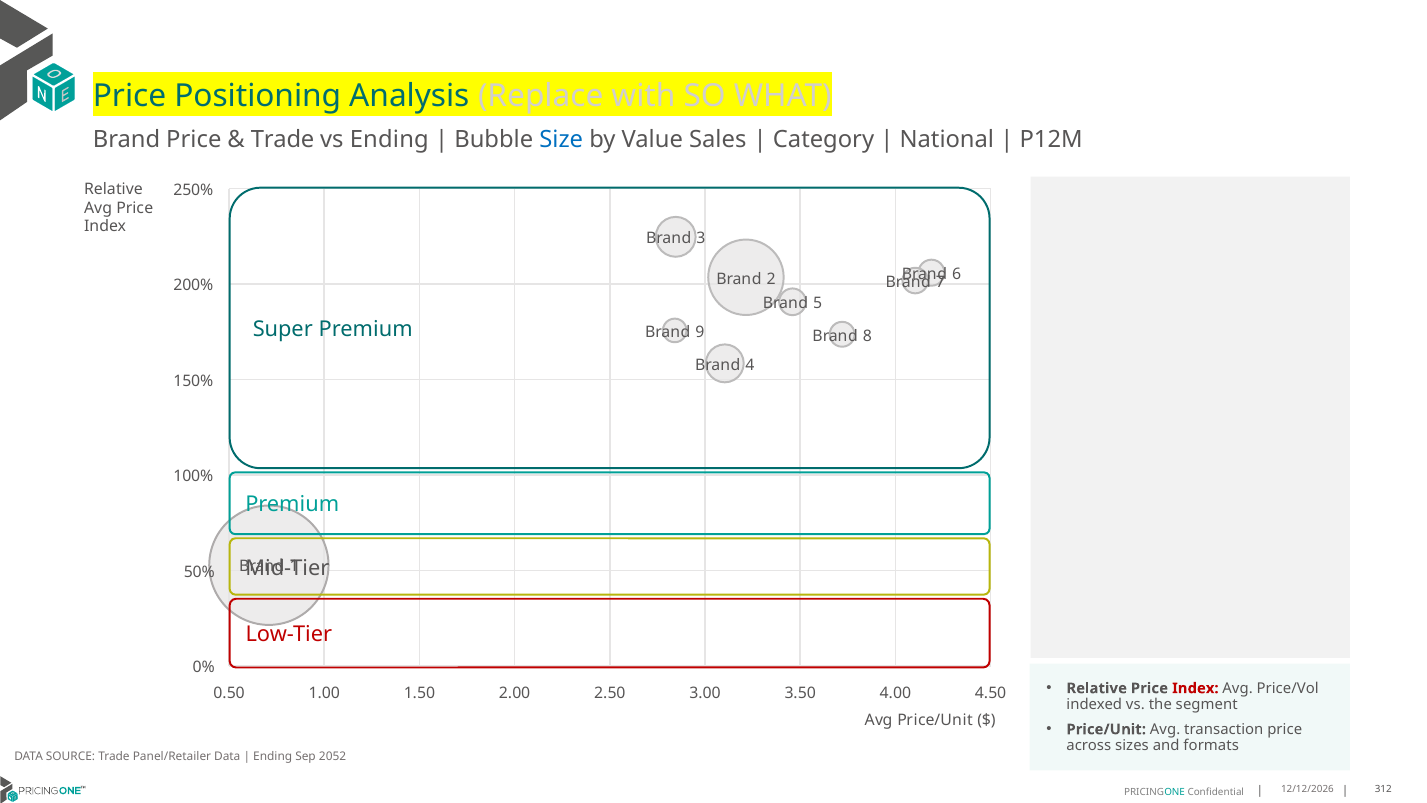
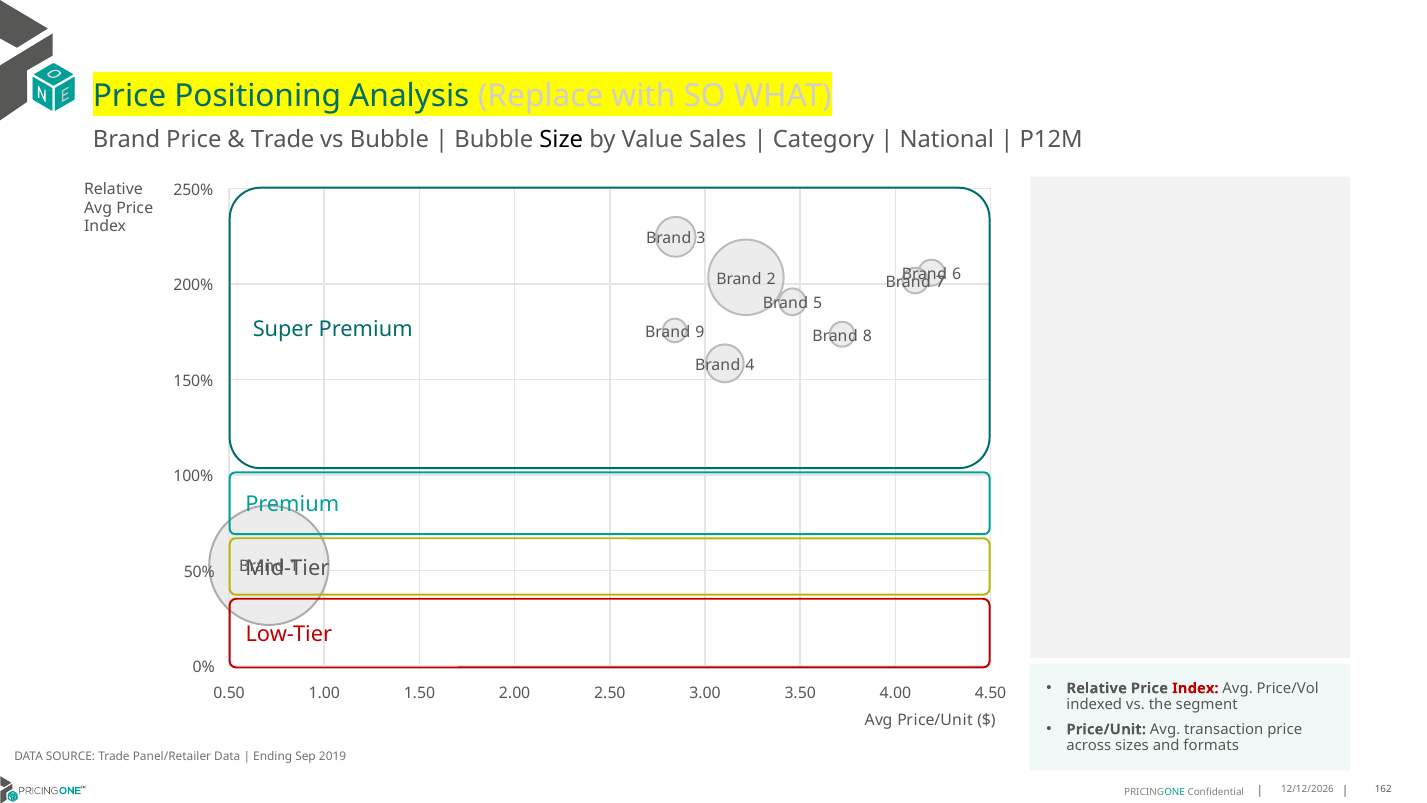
vs Ending: Ending -> Bubble (389, 139)
Size colour: blue -> black (561, 139)
2052: 2052 -> 2019 (333, 756)
312: 312 -> 162 (1383, 789)
